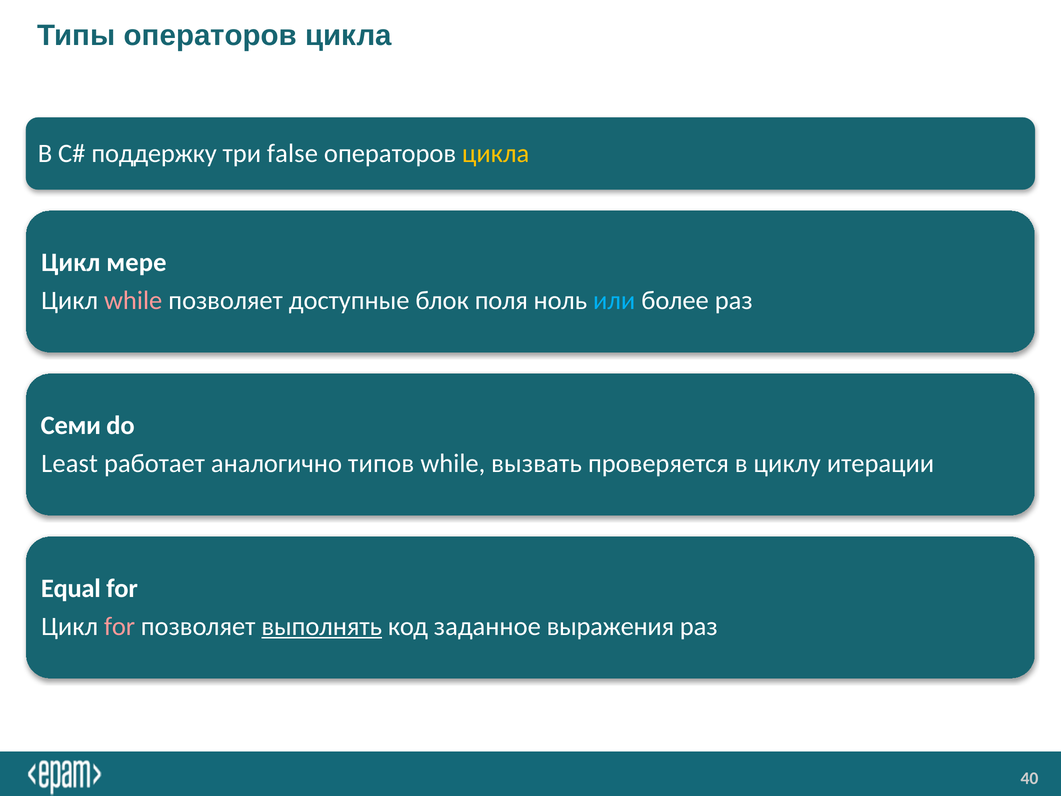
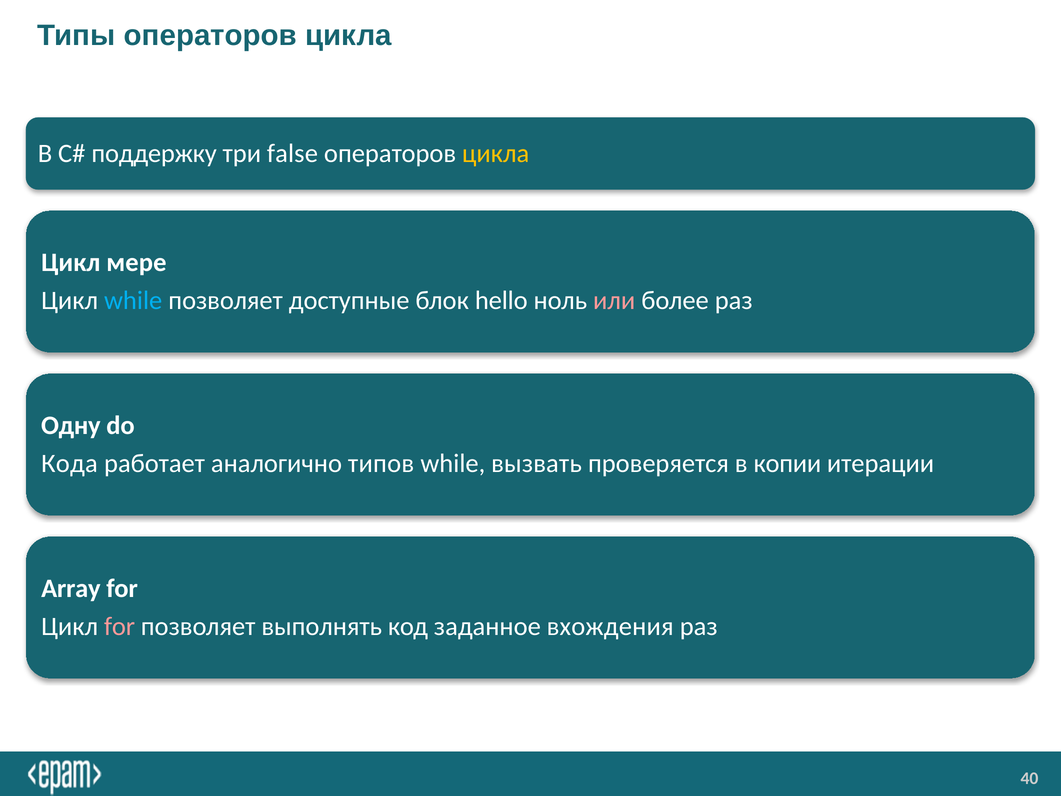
while colour: pink -> light blue (133, 300)
поля: поля -> hello (501, 300)
или colour: light blue -> pink (614, 300)
Семи: Семи -> Одну (71, 425)
Least: Least -> Кода (69, 463)
циклу: циклу -> копии (787, 463)
Equal: Equal -> Array (71, 588)
выполнять underline: present -> none (322, 626)
выражения: выражения -> вхождения (610, 626)
